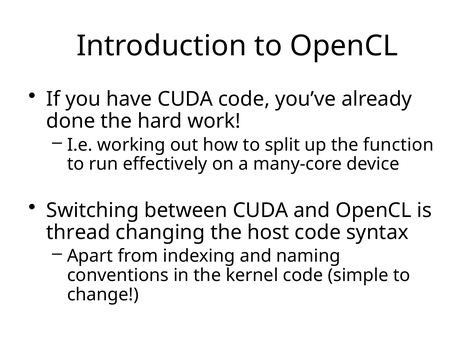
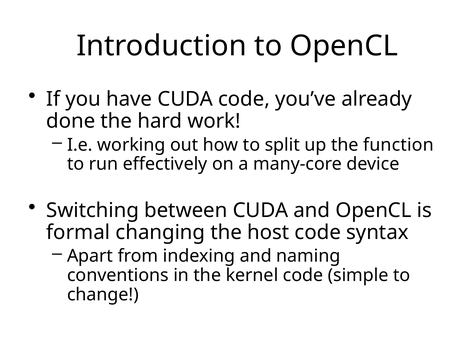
thread: thread -> formal (78, 233)
